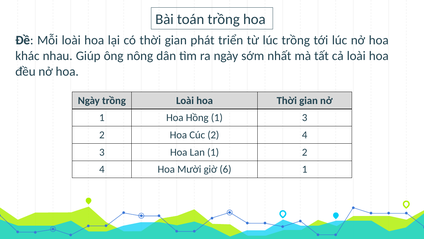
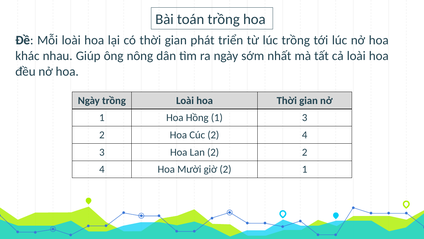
Lan 1: 1 -> 2 (213, 152)
giờ 6: 6 -> 2 (225, 169)
